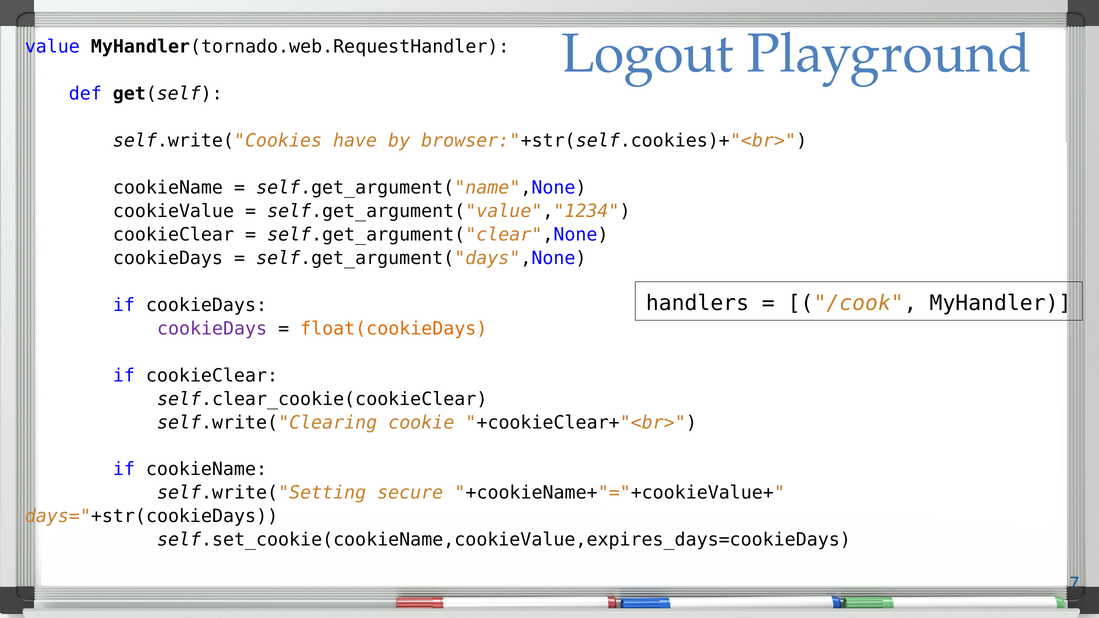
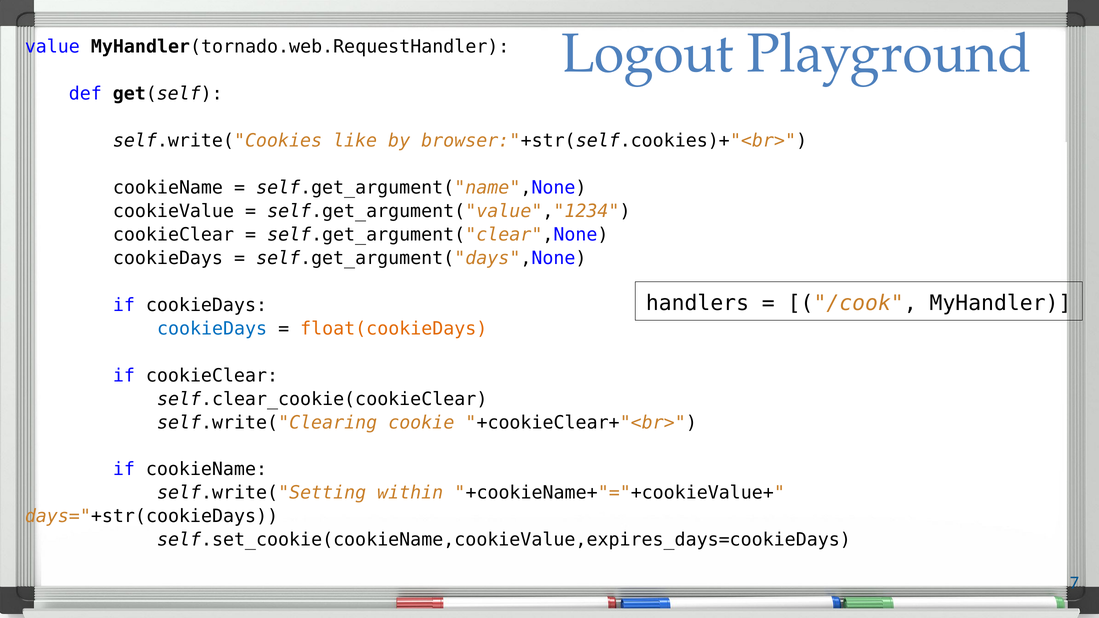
have: have -> like (355, 141)
cookieDays colour: purple -> blue (212, 329)
secure: secure -> within (410, 493)
